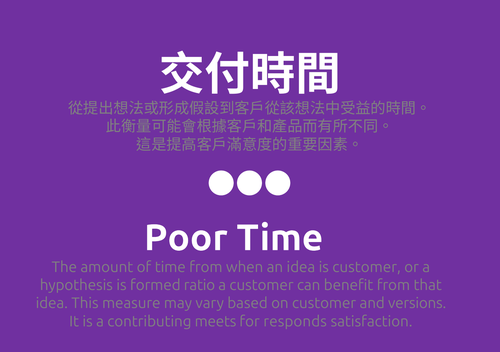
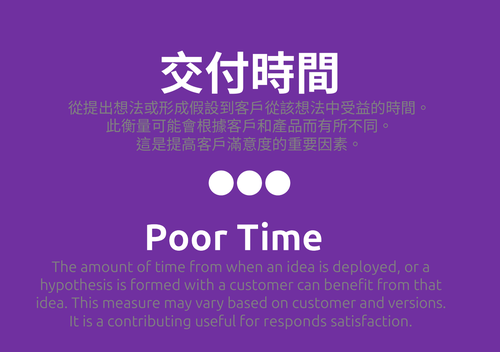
is customer: customer -> deployed (367, 267)
ratio: ratio -> with (199, 285)
meets: meets -> useful (216, 322)
